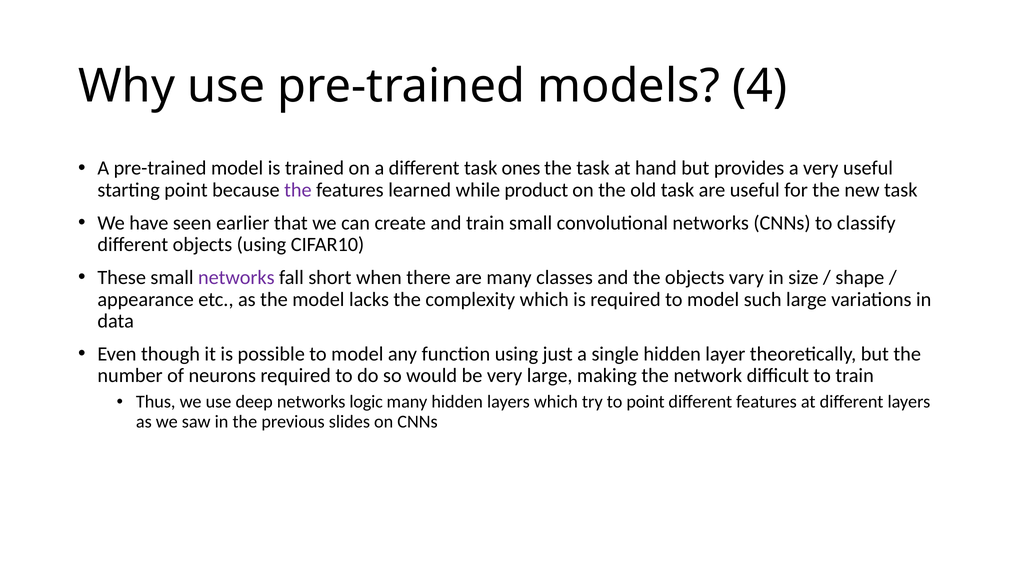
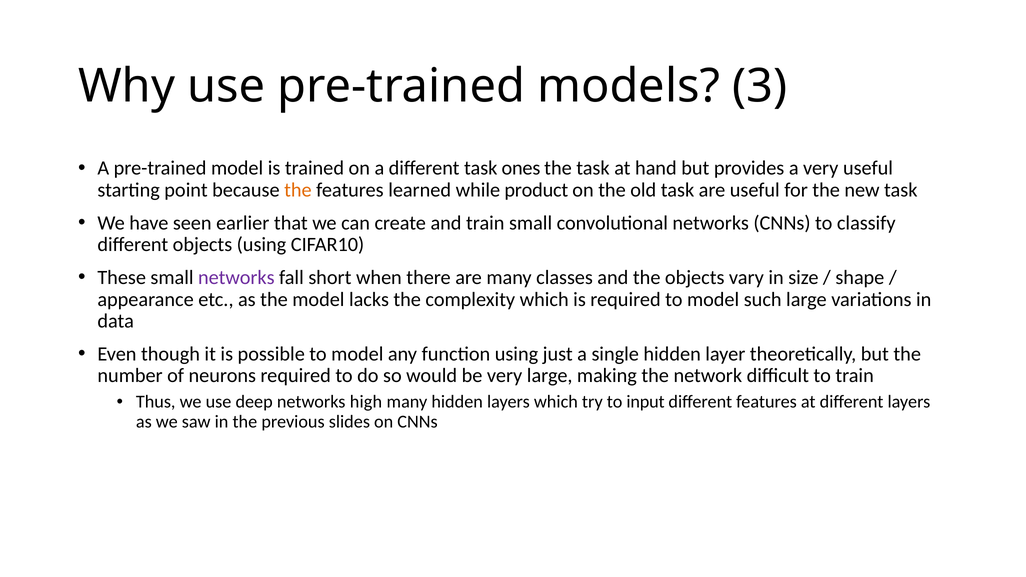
4: 4 -> 3 (760, 86)
the colour: purple -> orange (298, 190)
logic: logic -> high (366, 402)
to point: point -> input (646, 402)
